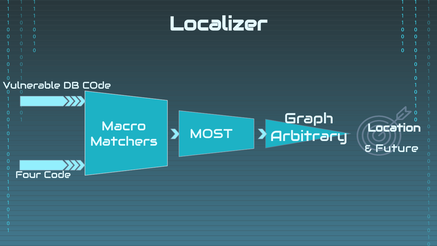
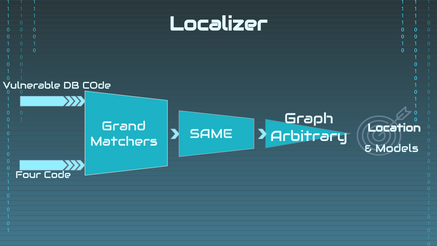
Macro: Macro -> Grand (124, 126)
MOST: MOST -> SAME (211, 134)
Future: Future -> Models (397, 148)
